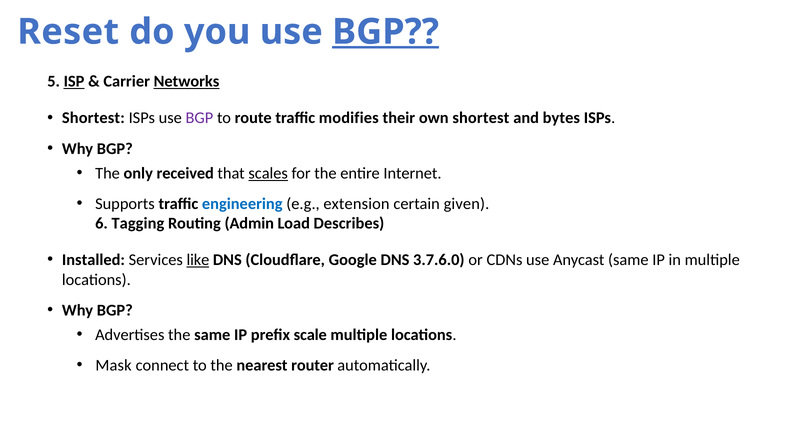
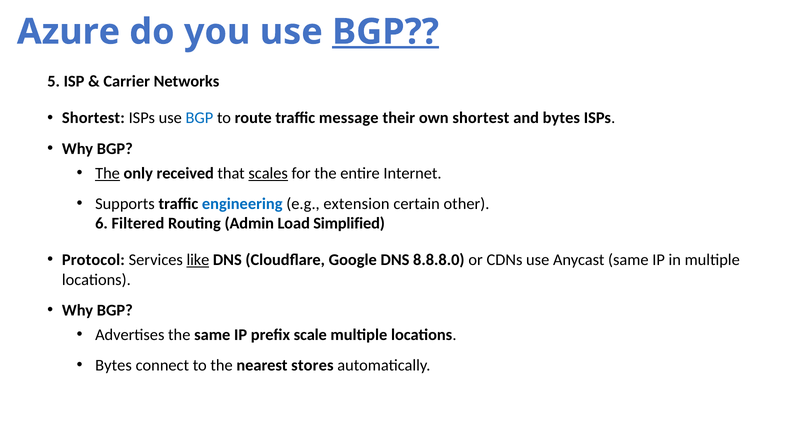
Reset: Reset -> Azure (68, 32)
ISP underline: present -> none (74, 82)
Networks underline: present -> none (186, 82)
BGP colour: purple -> blue (199, 118)
modifies: modifies -> message (349, 118)
The underline: none -> present (108, 173)
given: given -> other (467, 204)
Tagging: Tagging -> Filtered (138, 224)
Describes: Describes -> Simplified (349, 224)
Installed: Installed -> Protocol (93, 260)
3.7.6.0: 3.7.6.0 -> 8.8.8.0 (439, 260)
Mask: Mask -> Bytes (114, 365)
router: router -> stores (312, 365)
